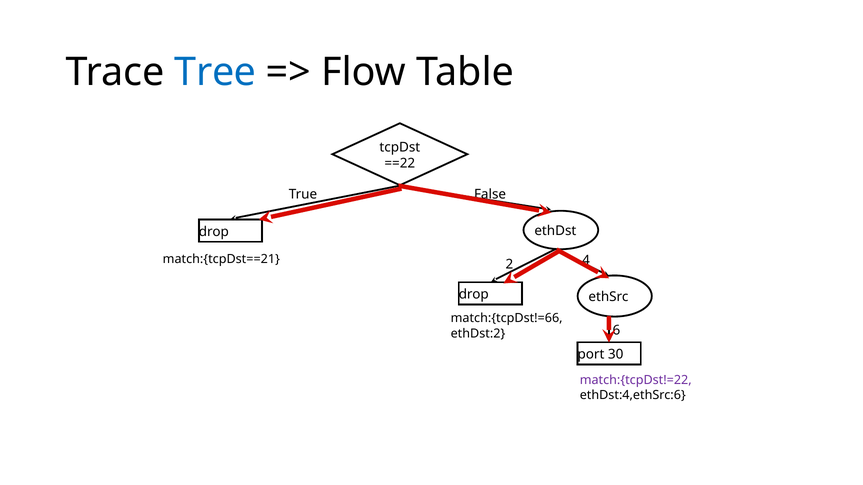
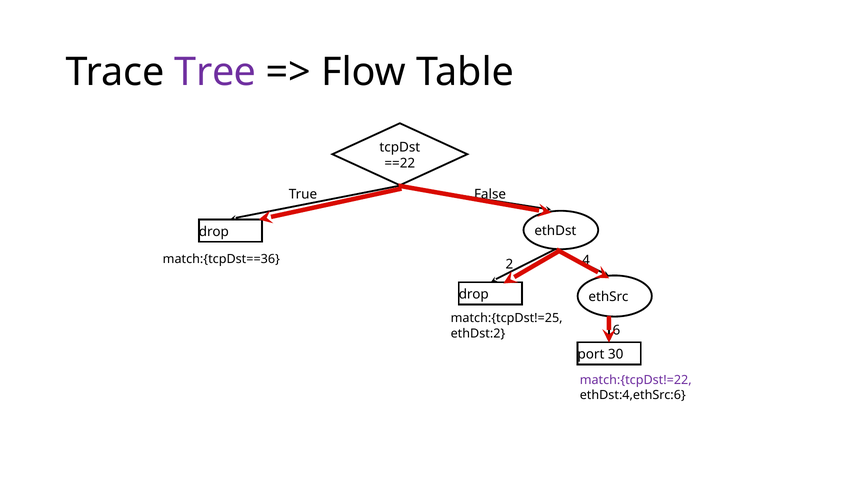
Tree colour: blue -> purple (215, 72)
match:{tcpDst==21: match:{tcpDst==21 -> match:{tcpDst==36 (221, 259)
match:{tcpDst!=66: match:{tcpDst!=66 -> match:{tcpDst!=25 (507, 319)
